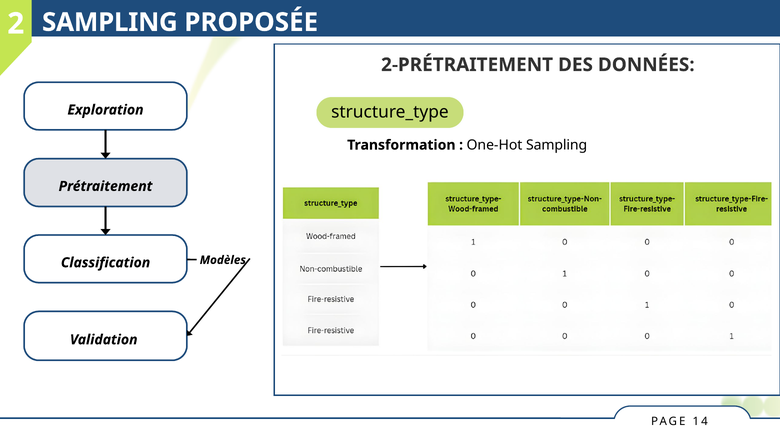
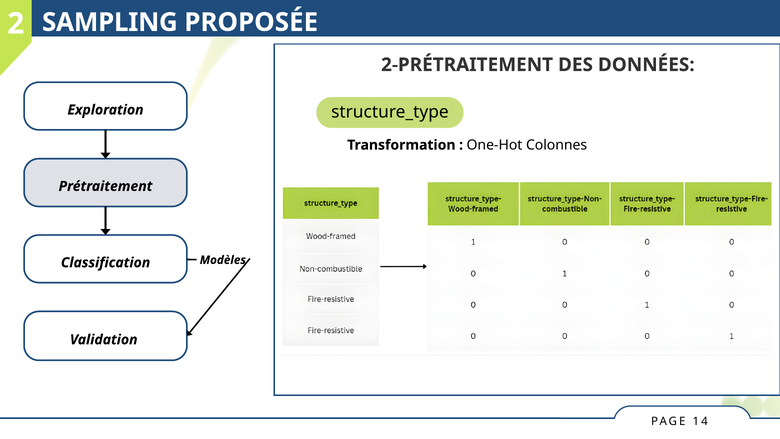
One-Hot Sampling: Sampling -> Colonnes (557, 145)
